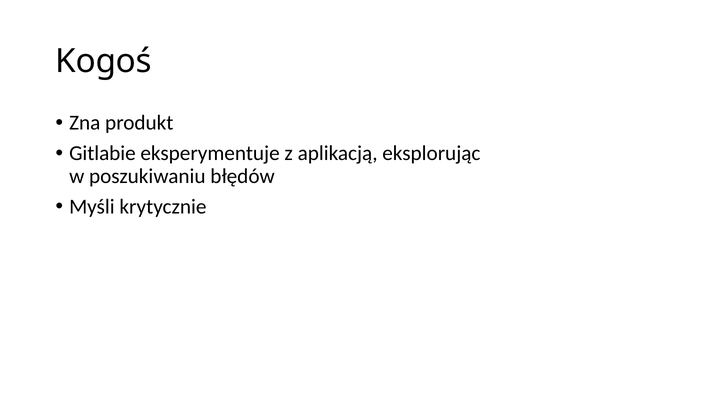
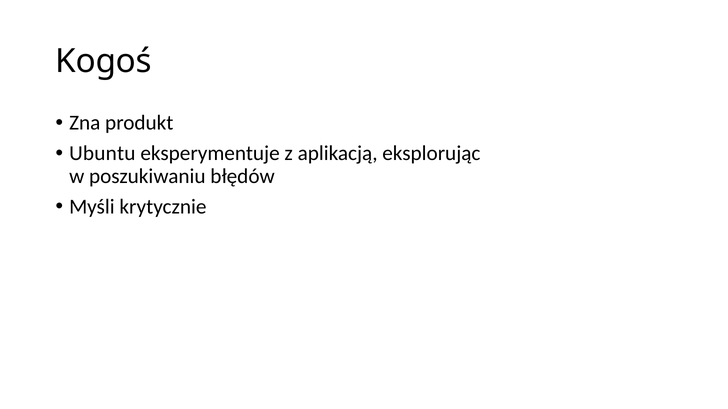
Gitlabie: Gitlabie -> Ubuntu (102, 154)
